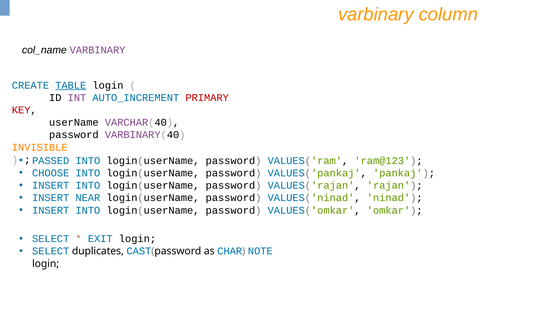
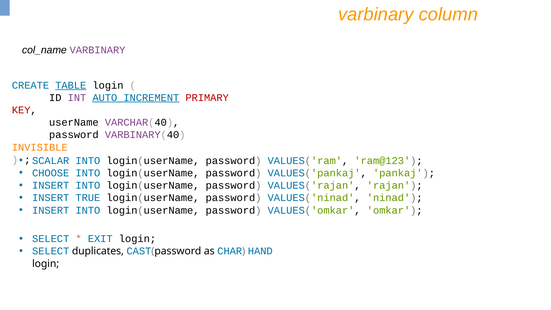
AUTO_INCREMENT underline: none -> present (136, 98)
PASSED: PASSED -> SCALAR (51, 161)
NEAR: NEAR -> TRUE (88, 198)
NOTE: NOTE -> HAND (260, 251)
